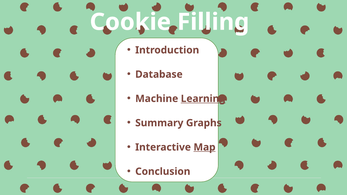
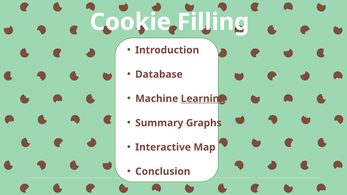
Map underline: present -> none (205, 147)
